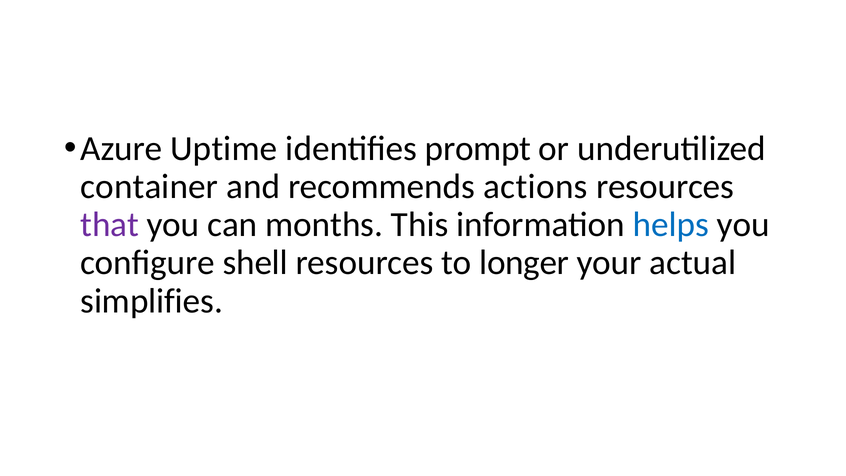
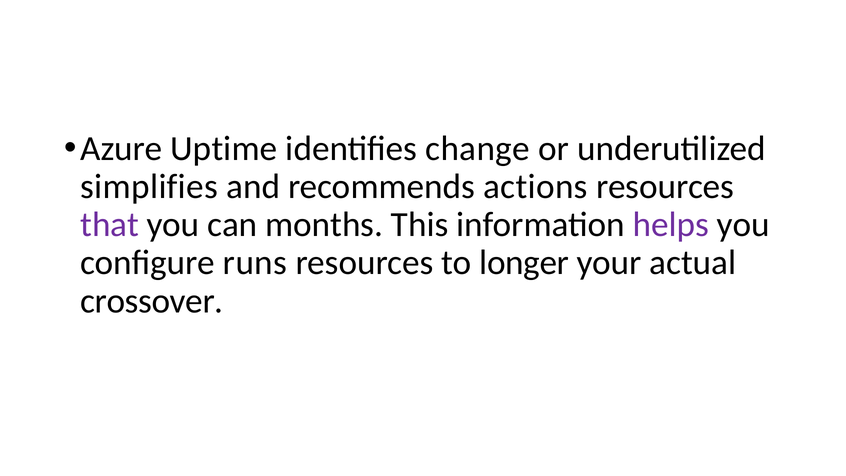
prompt: prompt -> change (478, 149)
container: container -> simplifies (149, 187)
helps colour: blue -> purple (671, 225)
shell: shell -> runs (255, 263)
simplifies: simplifies -> crossover (152, 301)
